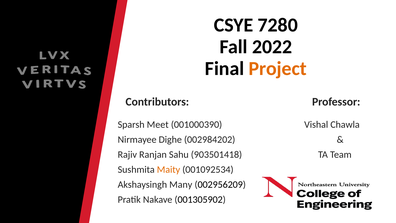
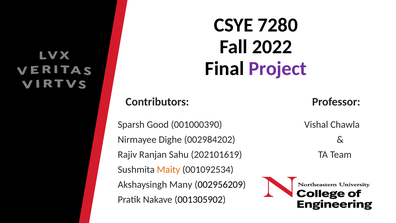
Project colour: orange -> purple (278, 68)
Meet: Meet -> Good (158, 124)
903501418: 903501418 -> 202101619 (216, 154)
